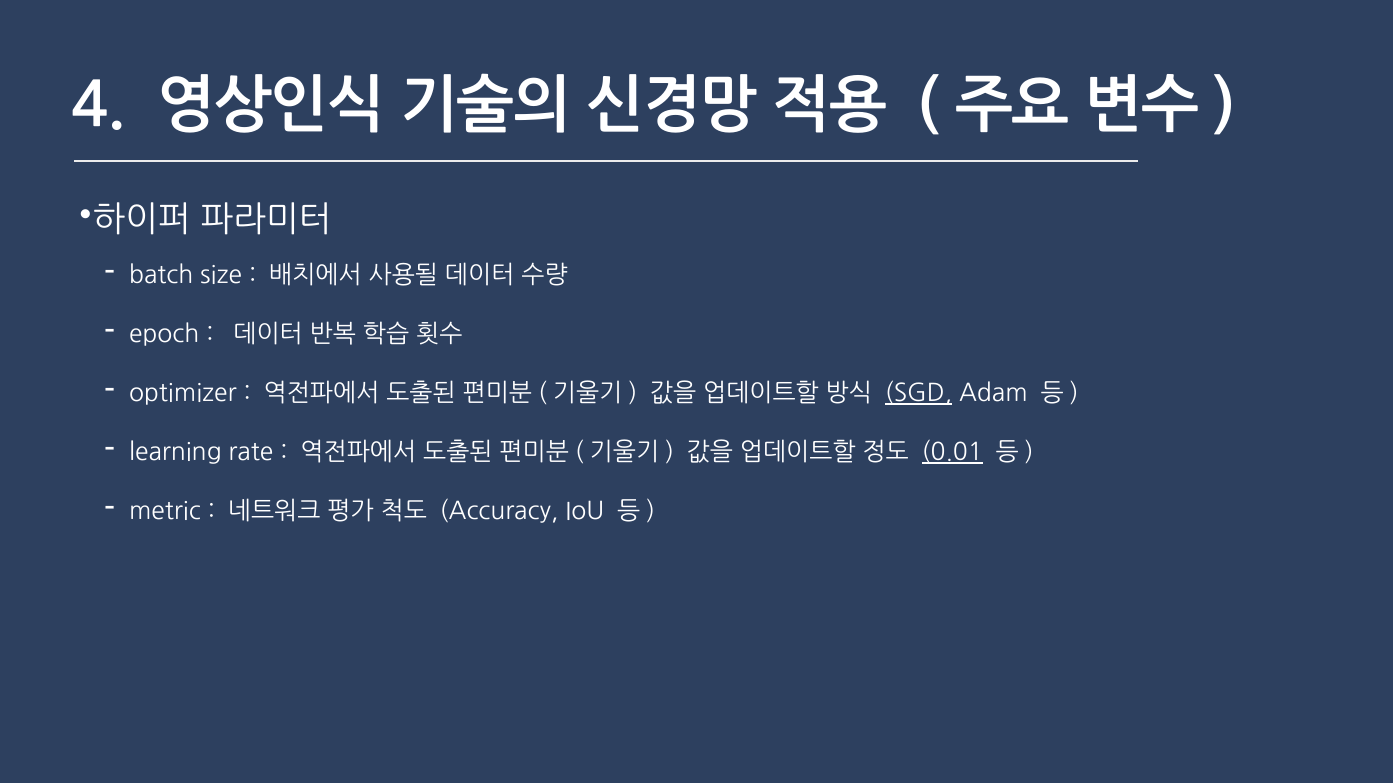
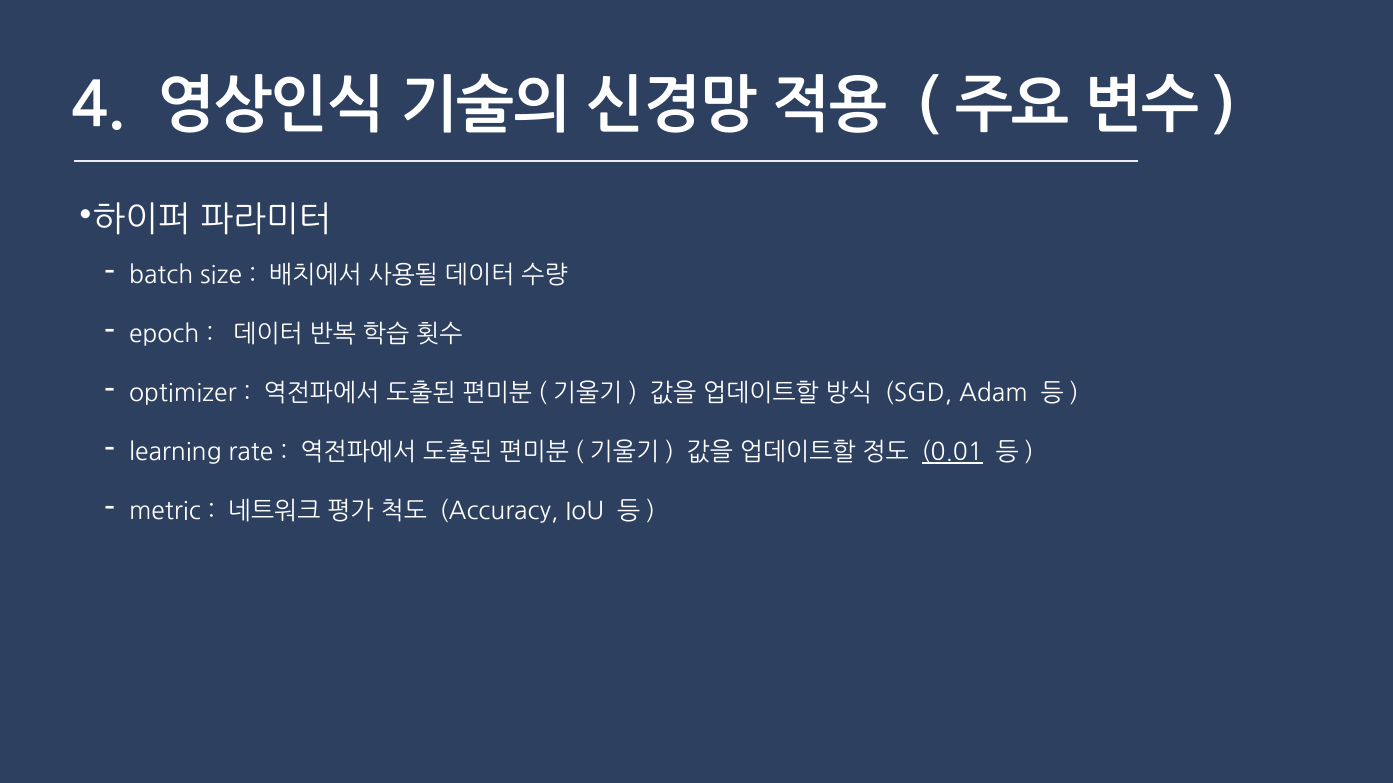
SGD underline: present -> none (919, 393)
